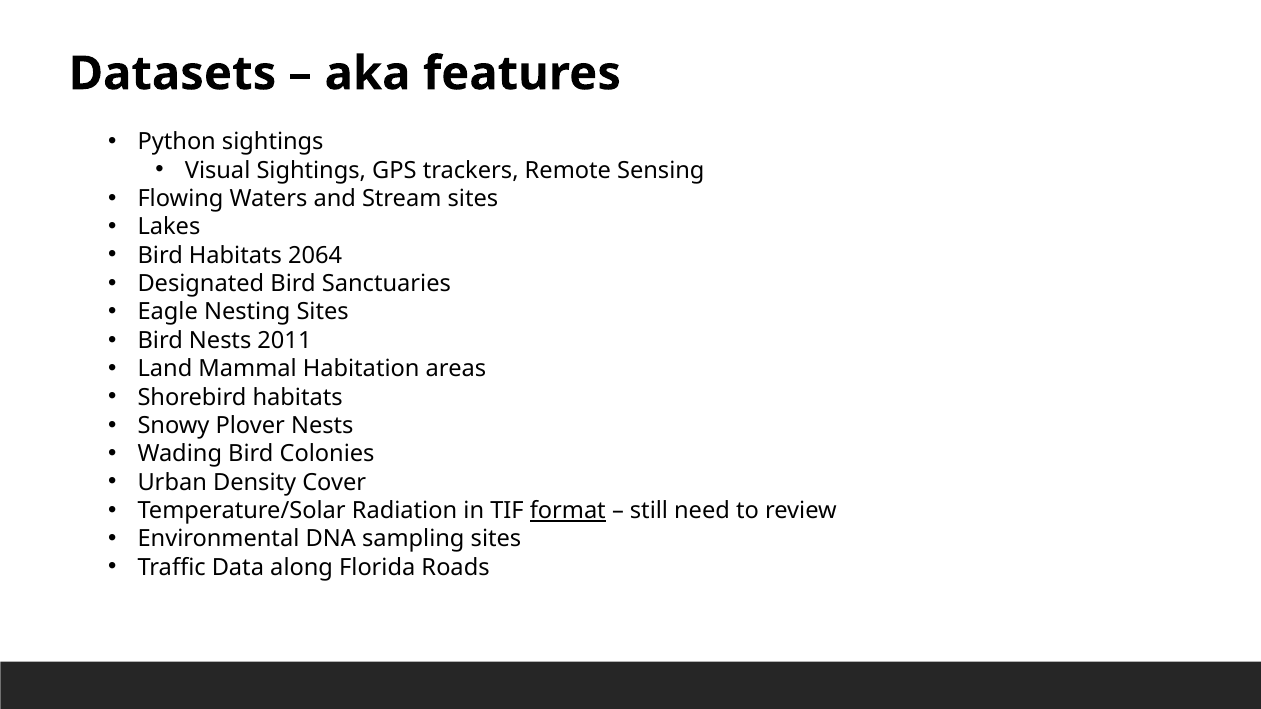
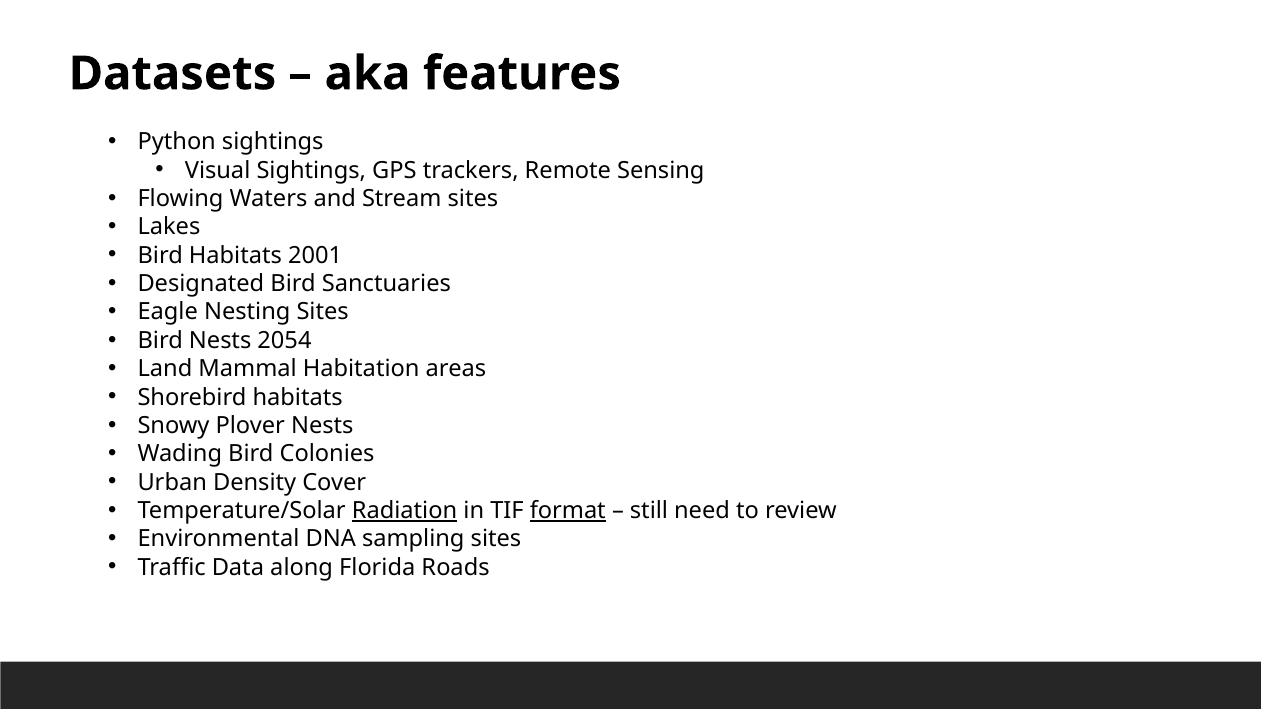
2064: 2064 -> 2001 (315, 256)
2011: 2011 -> 2054 (284, 341)
Radiation underline: none -> present (405, 511)
